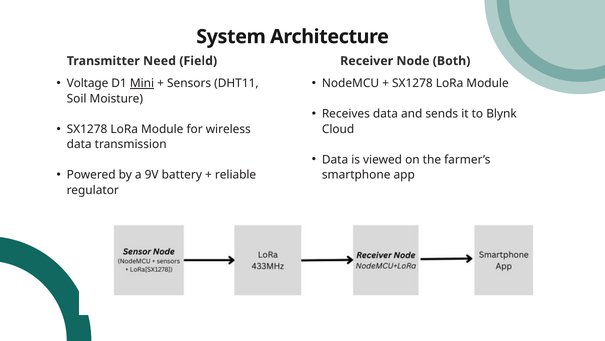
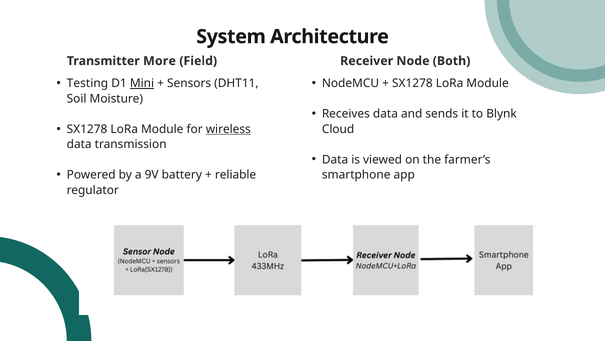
Need: Need -> More (160, 61)
Voltage: Voltage -> Testing (87, 83)
wireless underline: none -> present (228, 129)
